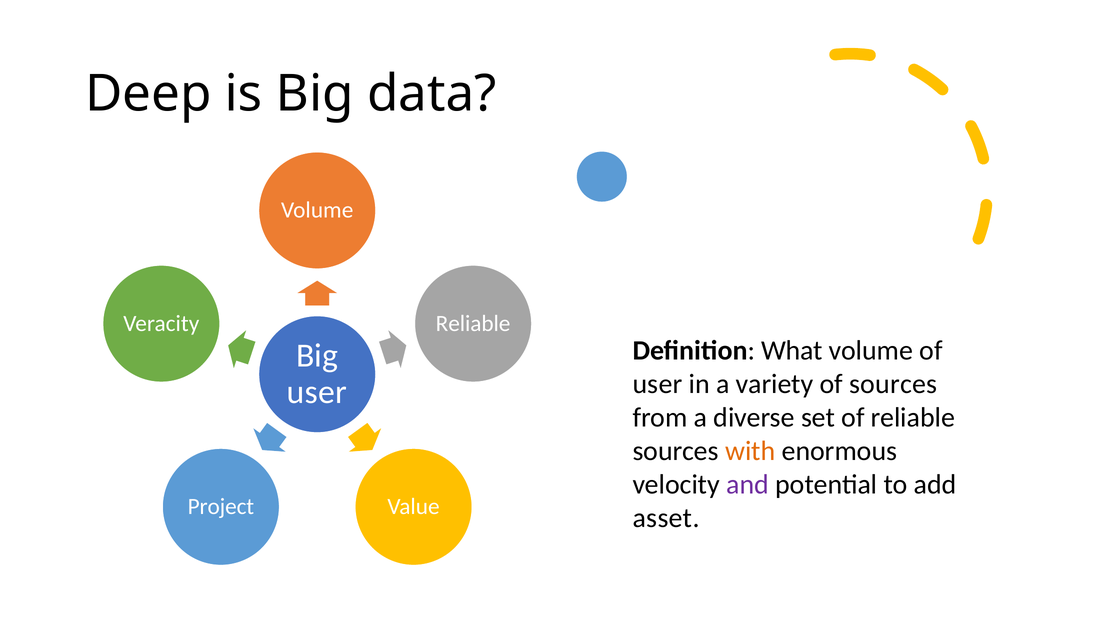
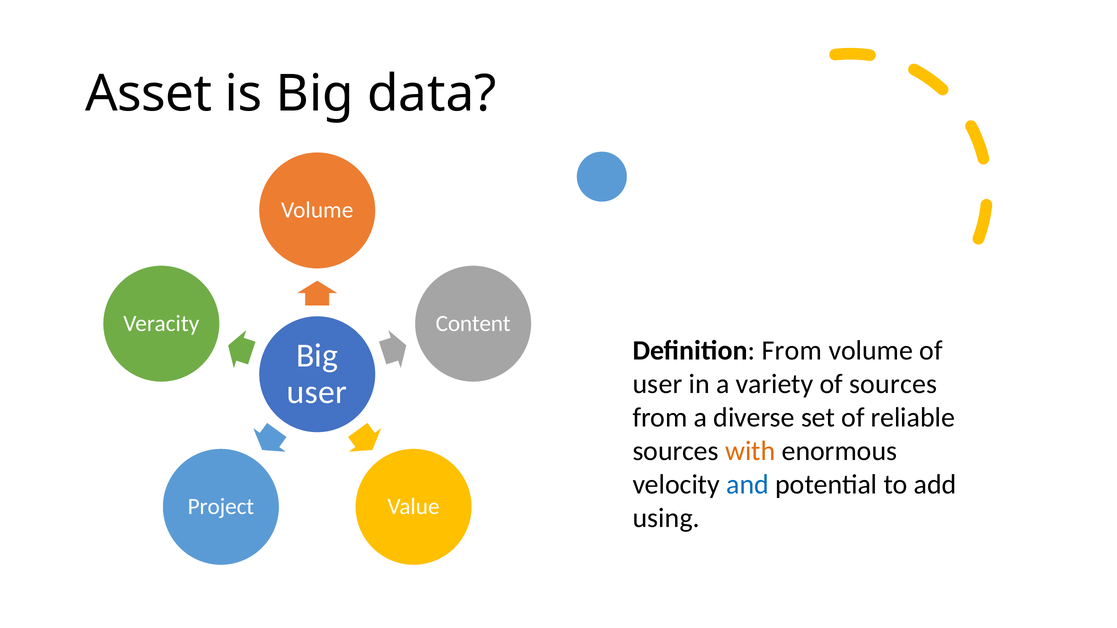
Deep: Deep -> Asset (149, 94)
Reliable: Reliable -> Content (473, 324)
Definition What: What -> From (792, 351)
and colour: purple -> blue (748, 485)
asset: asset -> using (666, 518)
